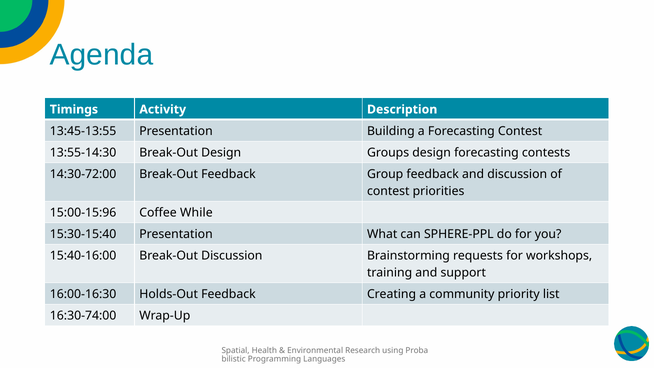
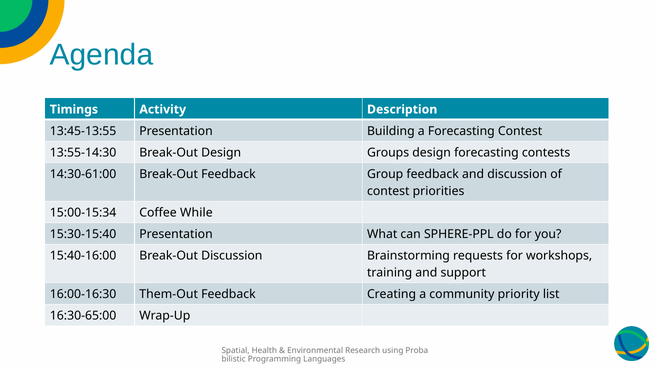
14:30-72:00: 14:30-72:00 -> 14:30-61:00 (83, 174)
15:00-15:96: 15:00-15:96 -> 15:00-15:34 (83, 213)
Holds-Out: Holds-Out -> Them-Out (169, 294)
16:30-74:00: 16:30-74:00 -> 16:30-65:00 (83, 316)
